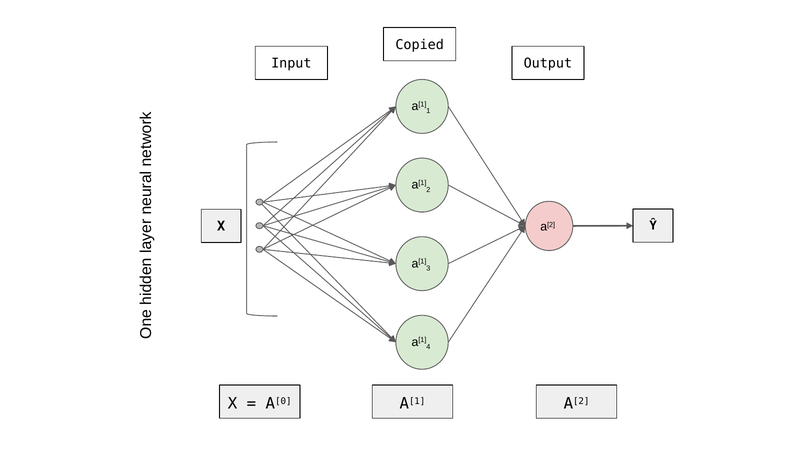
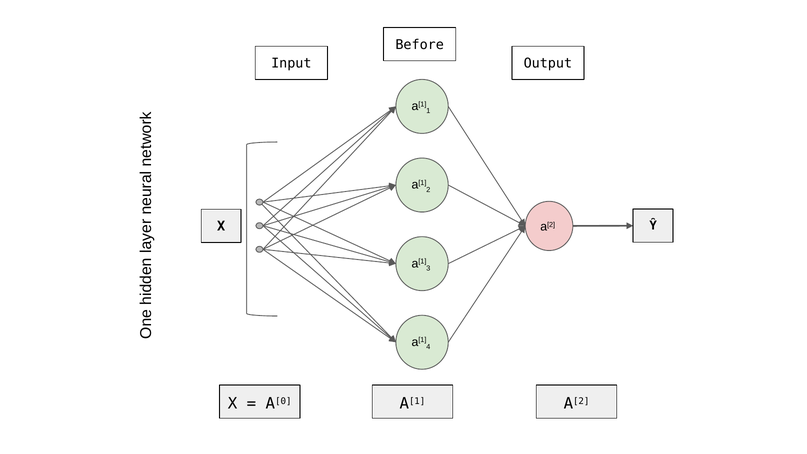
Copied: Copied -> Before (420, 45)
